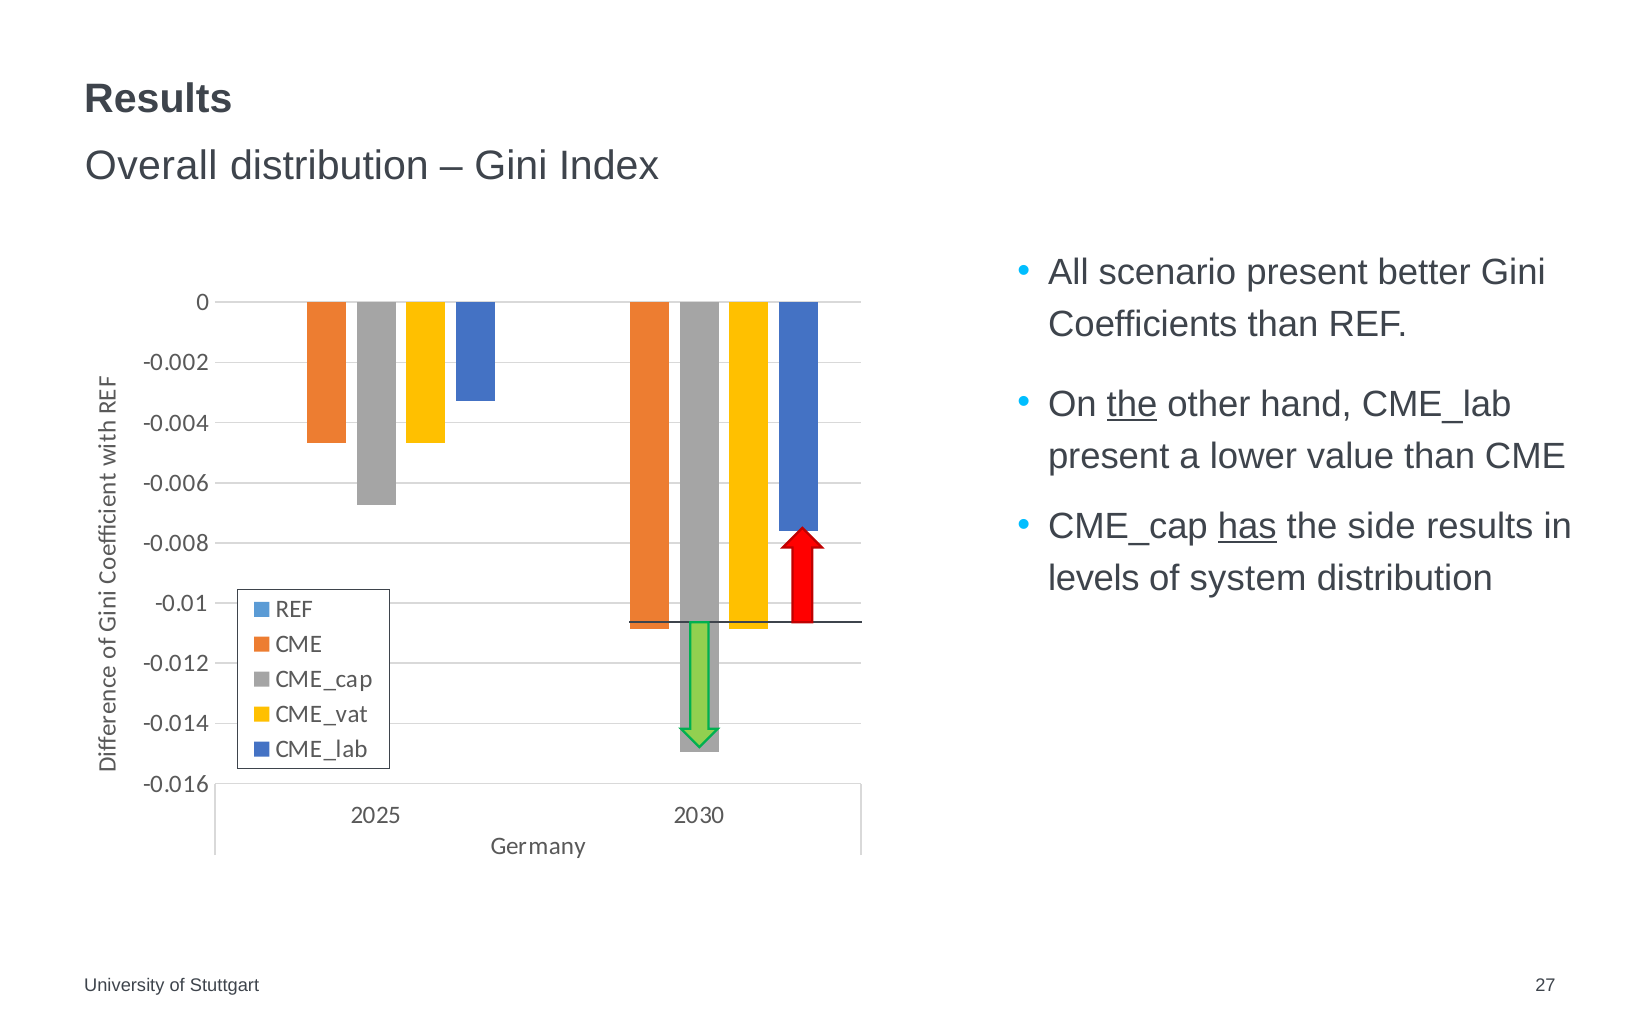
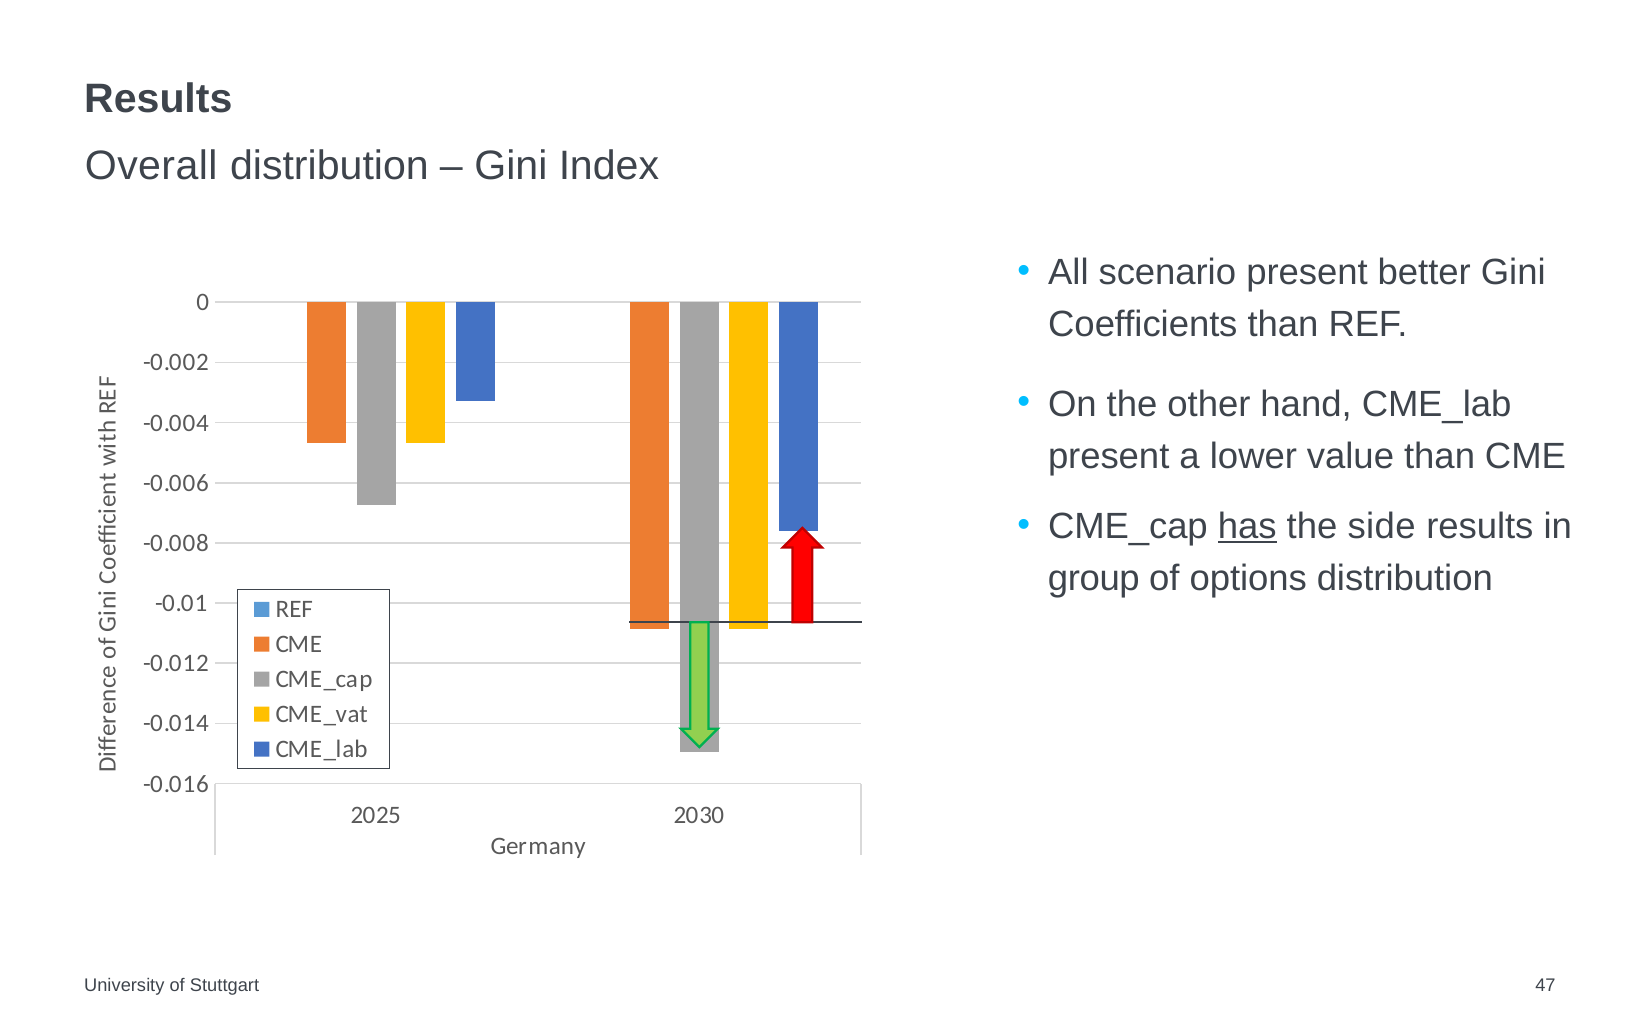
the underline: present -> none (1132, 404)
levels: levels -> group (1094, 579)
system: system -> options (1248, 579)
27: 27 -> 47 (1545, 986)
